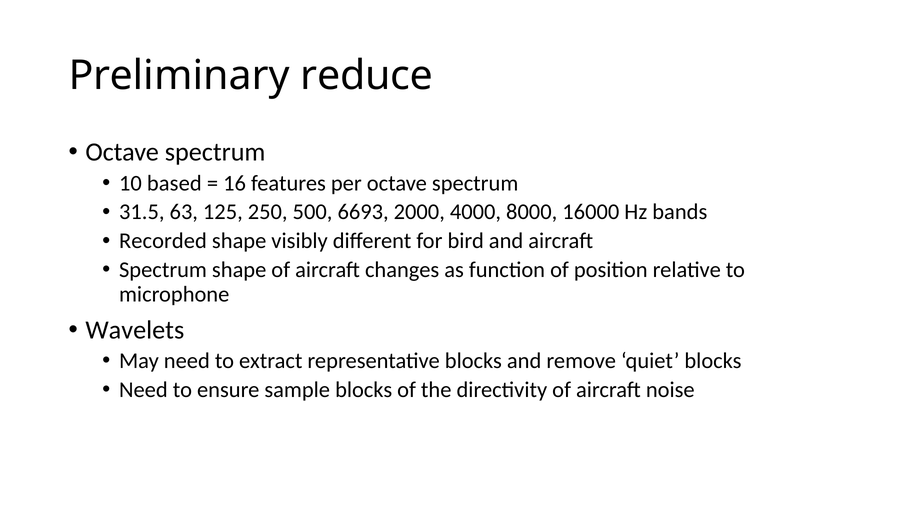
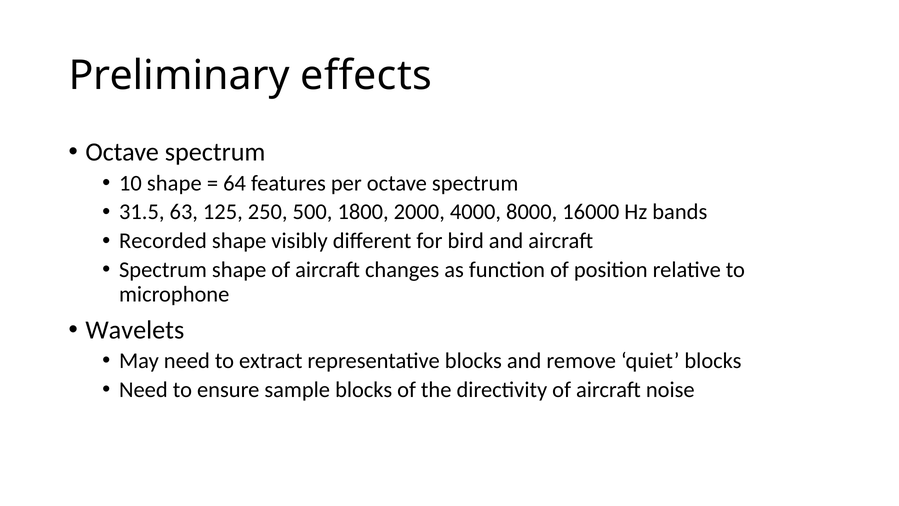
reduce: reduce -> effects (366, 76)
10 based: based -> shape (174, 183)
16: 16 -> 64 (235, 183)
6693: 6693 -> 1800 (363, 212)
